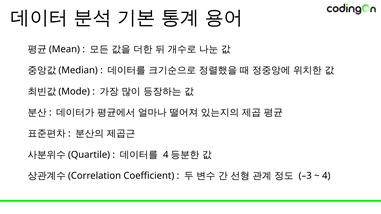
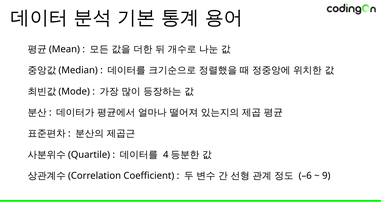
–3: –3 -> –6 (305, 176)
4: 4 -> 9 (326, 176)
